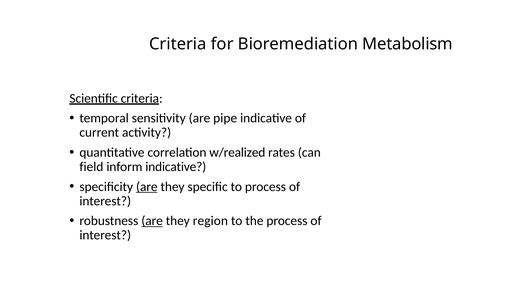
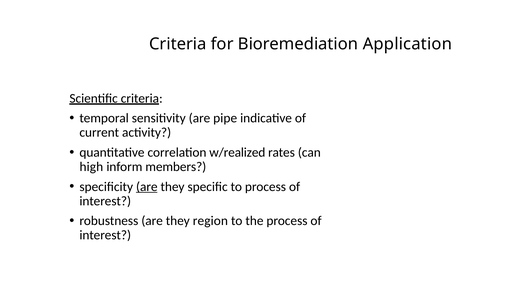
Metabolism: Metabolism -> Application (407, 44)
field: field -> high (91, 167)
inform indicative: indicative -> members (176, 167)
are underline: present -> none (152, 221)
